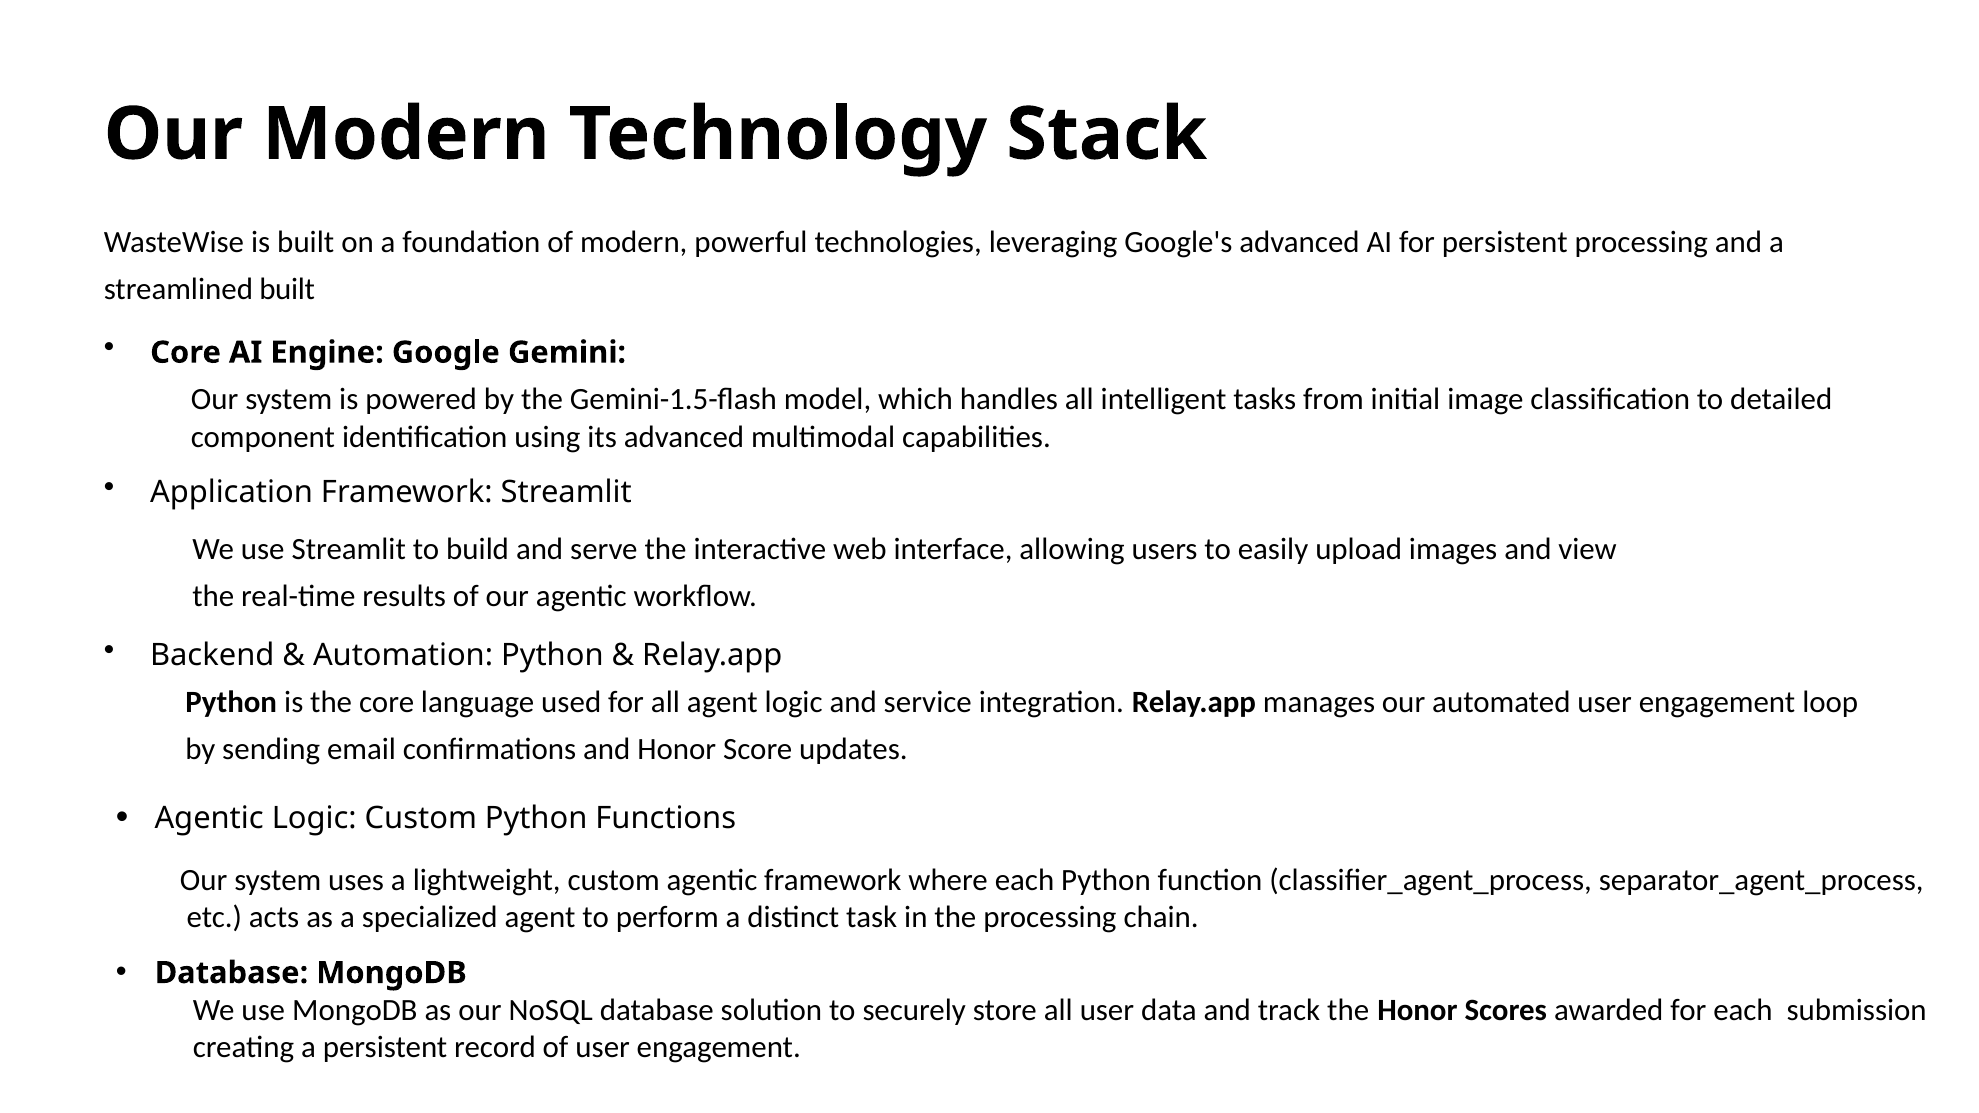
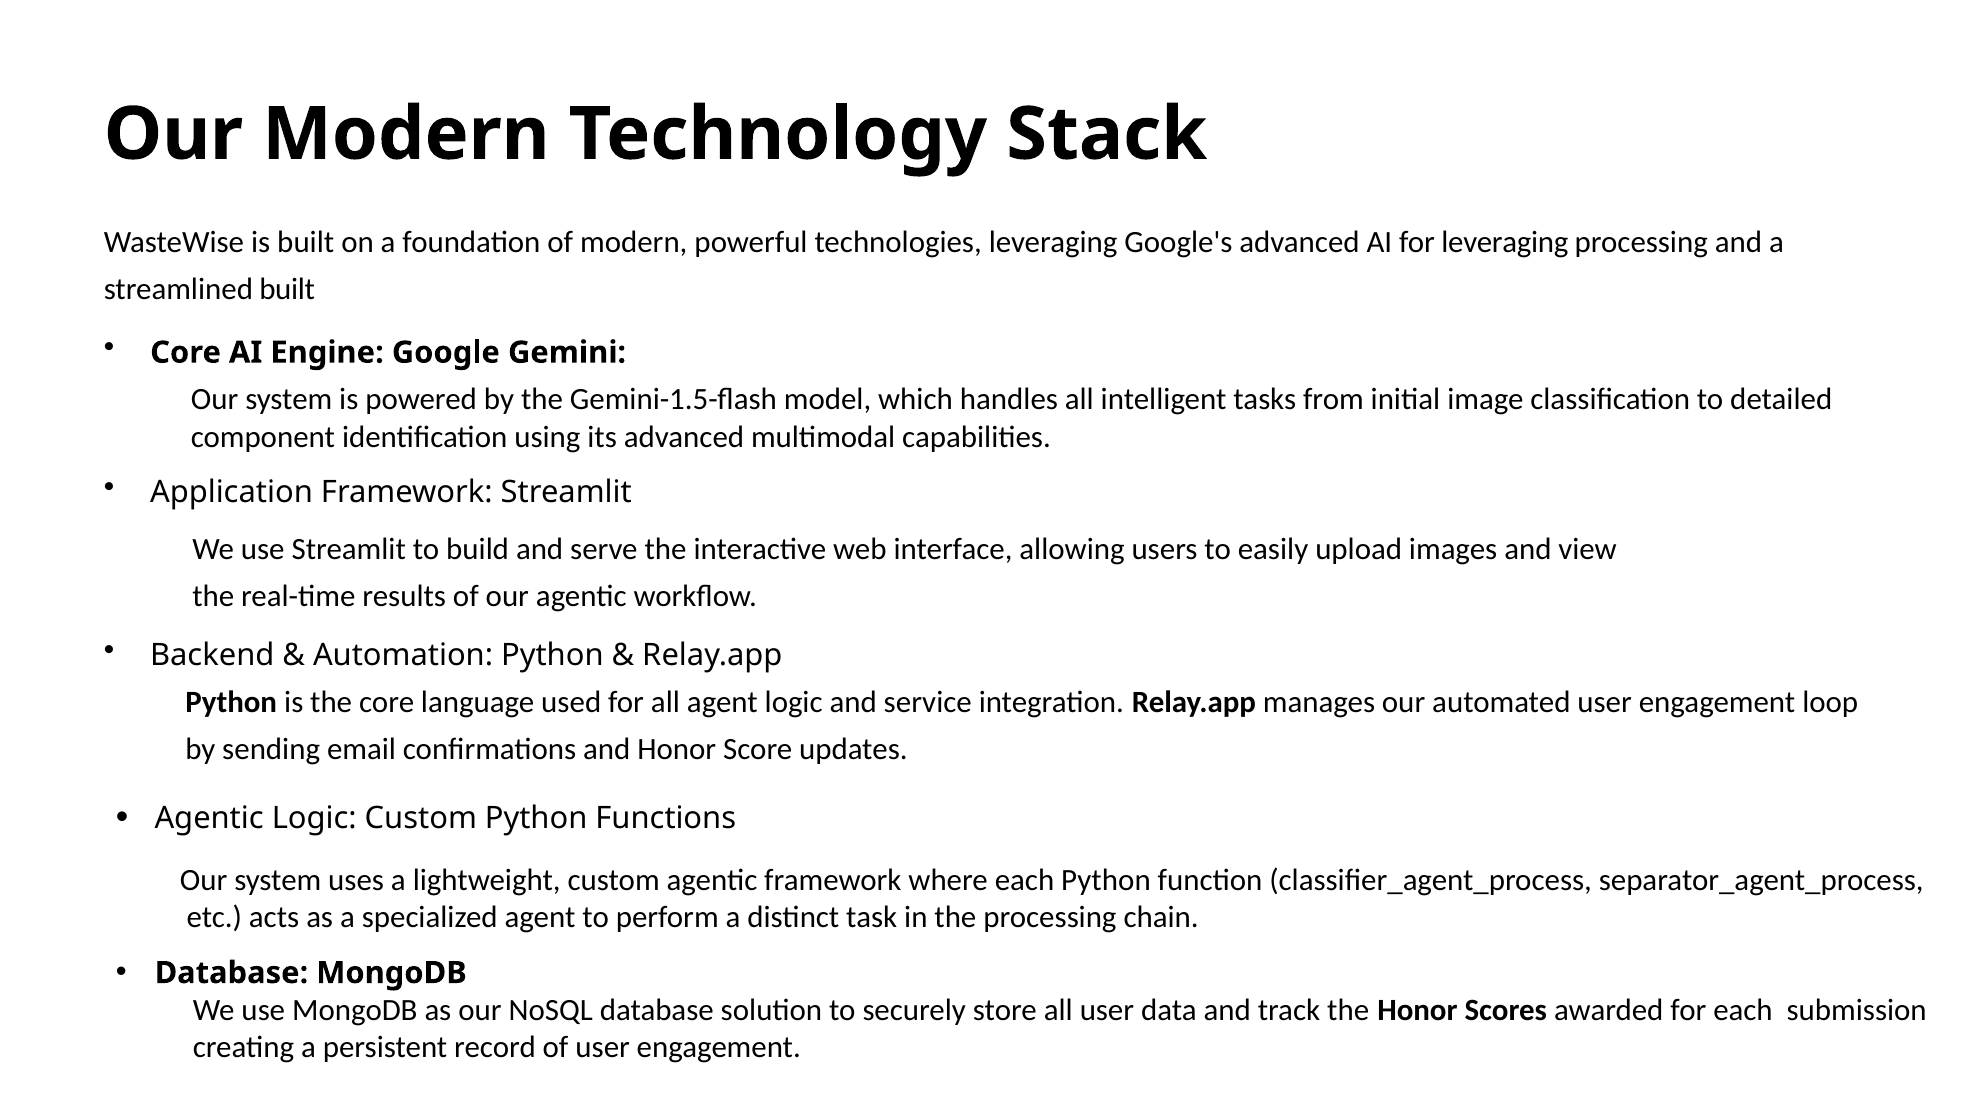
for persistent: persistent -> leveraging (1505, 242)
